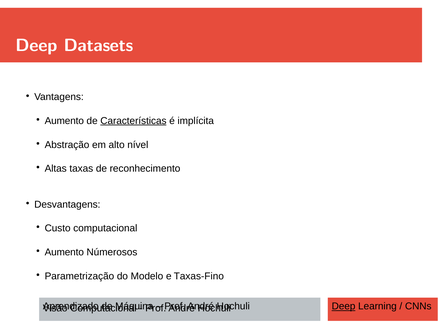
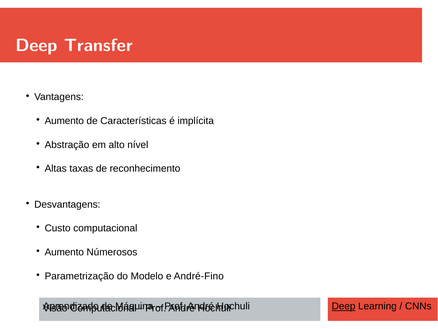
Datasets: Datasets -> Transfer (98, 45)
Características underline: present -> none (133, 121)
Taxas-Fino: Taxas-Fino -> André-Fino (199, 276)
